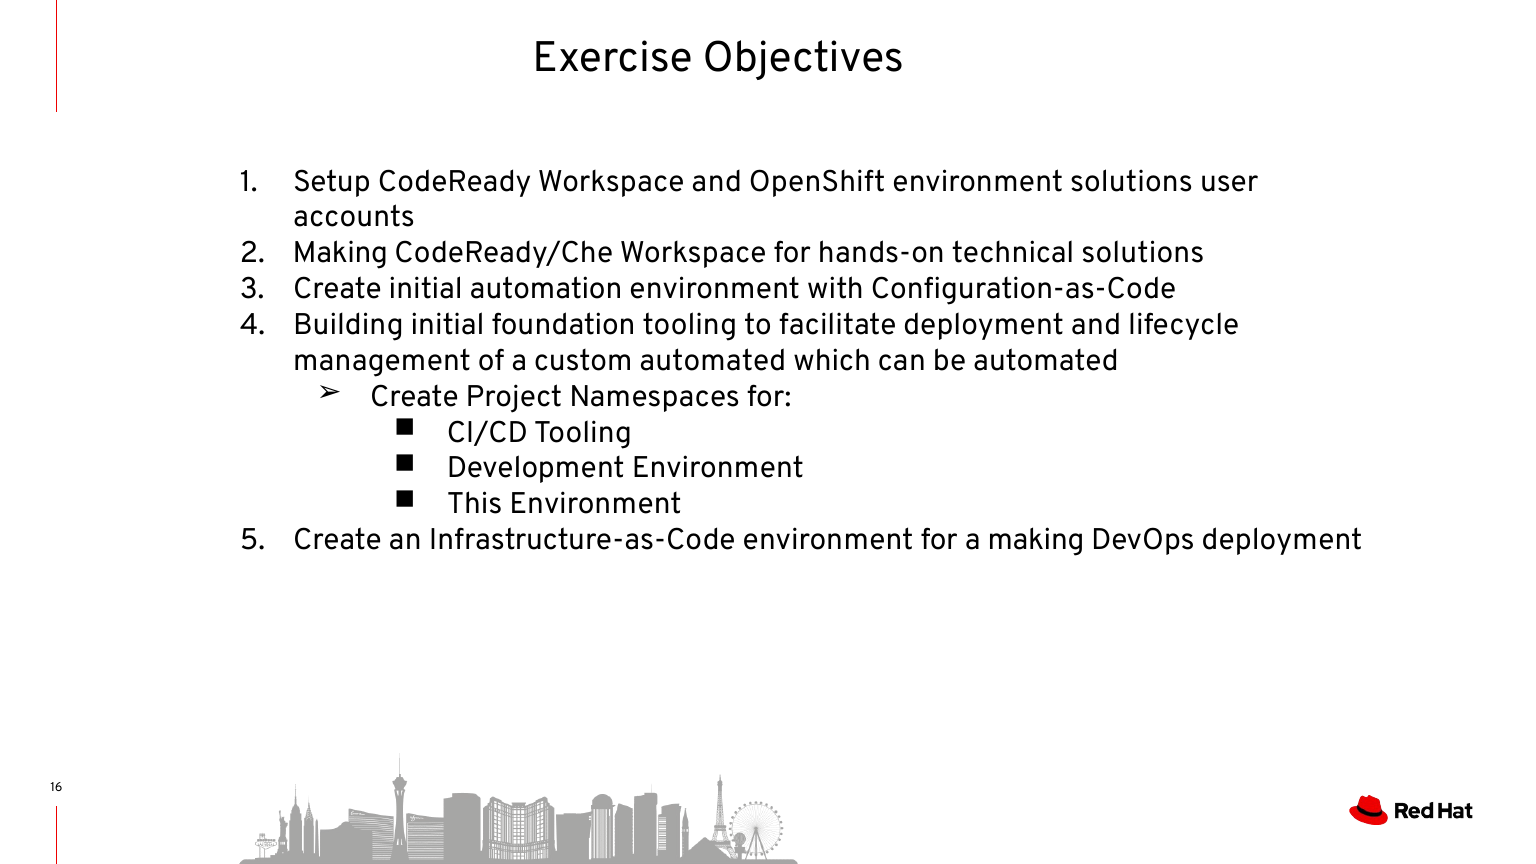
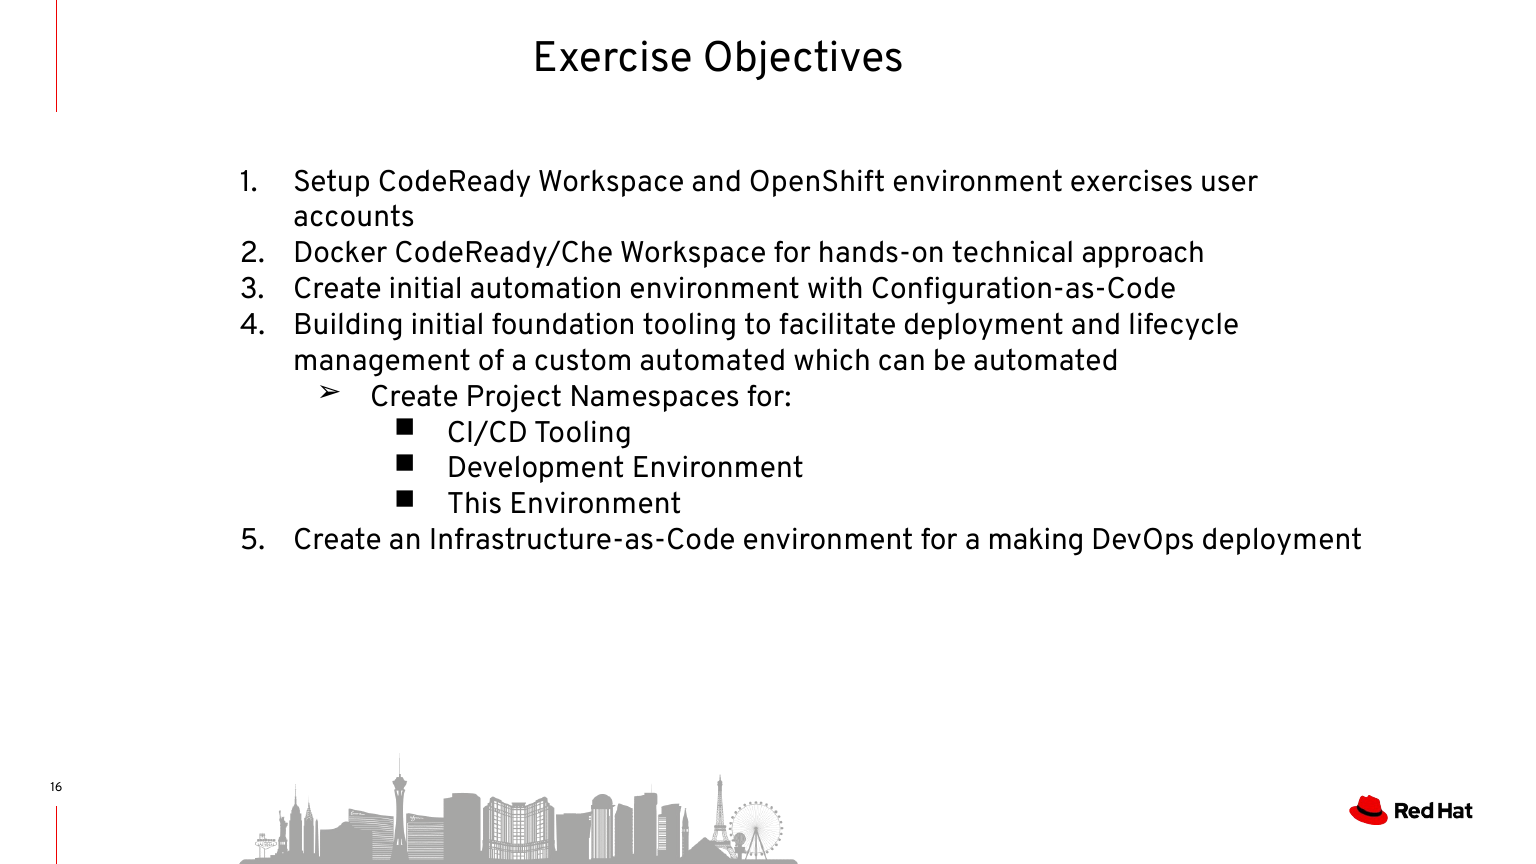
environment solutions: solutions -> exercises (1132, 181)
Making: Making -> Docker (340, 253)
technical solutions: solutions -> approach (1143, 253)
